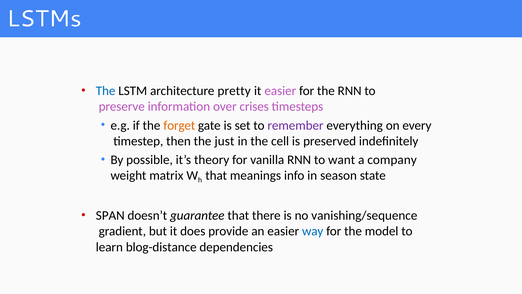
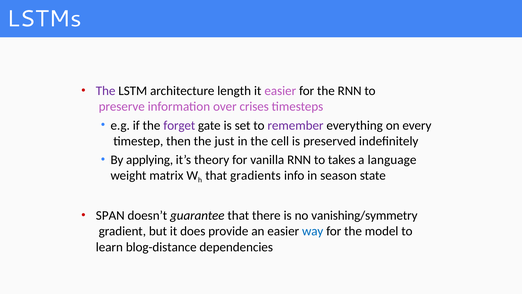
The colour: blue -> purple (106, 91)
pretty: pretty -> length (234, 91)
forget colour: orange -> purple (179, 125)
possible: possible -> applying (150, 160)
want: want -> takes (342, 160)
company: company -> language (392, 160)
meanings: meanings -> gradients (255, 175)
vanishing/sequence: vanishing/sequence -> vanishing/symmetry (364, 215)
